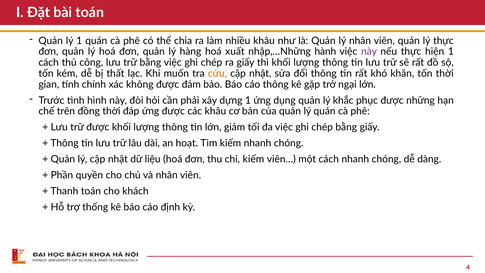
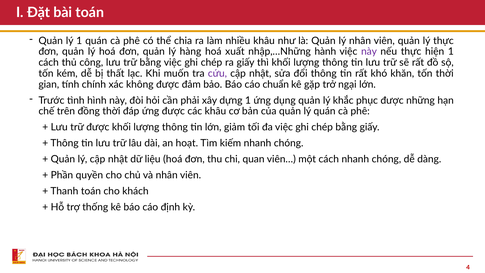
cứu colour: orange -> purple (217, 73)
cáo thông: thông -> chuẩn (276, 84)
chi kiếm: kiếm -> quan (254, 159)
